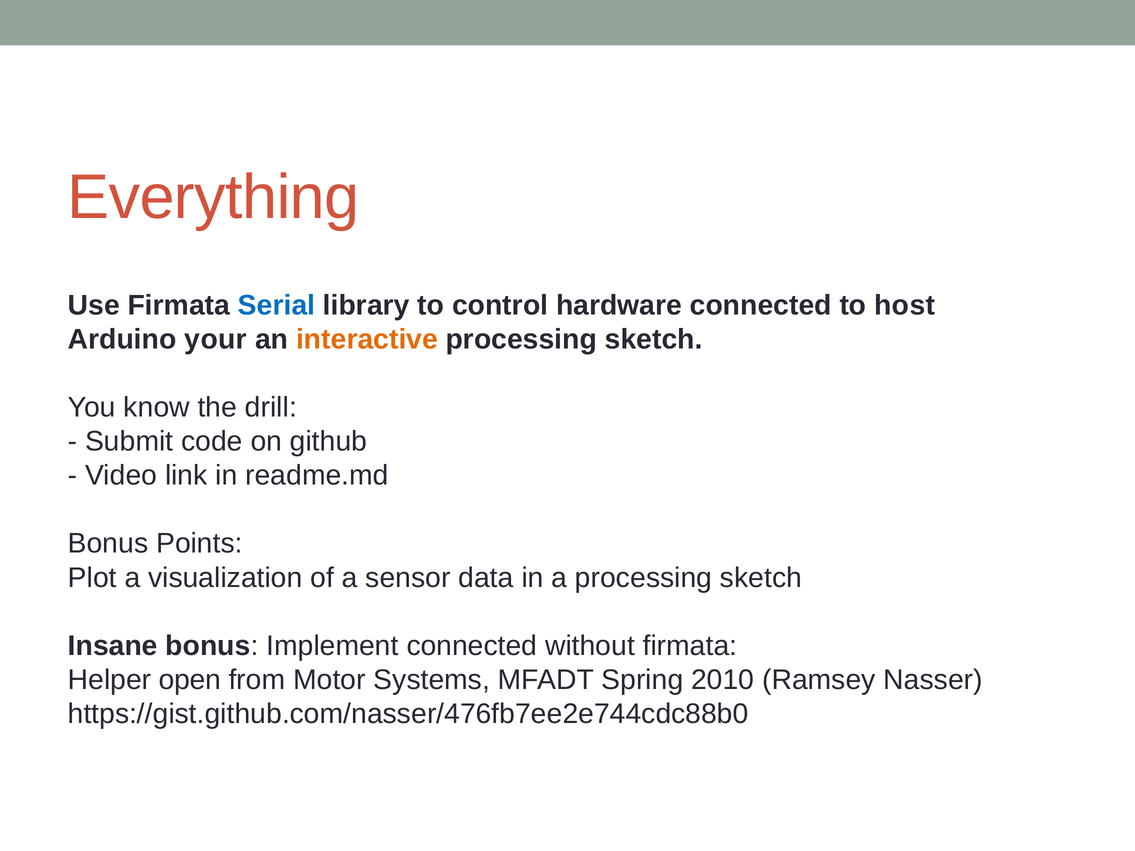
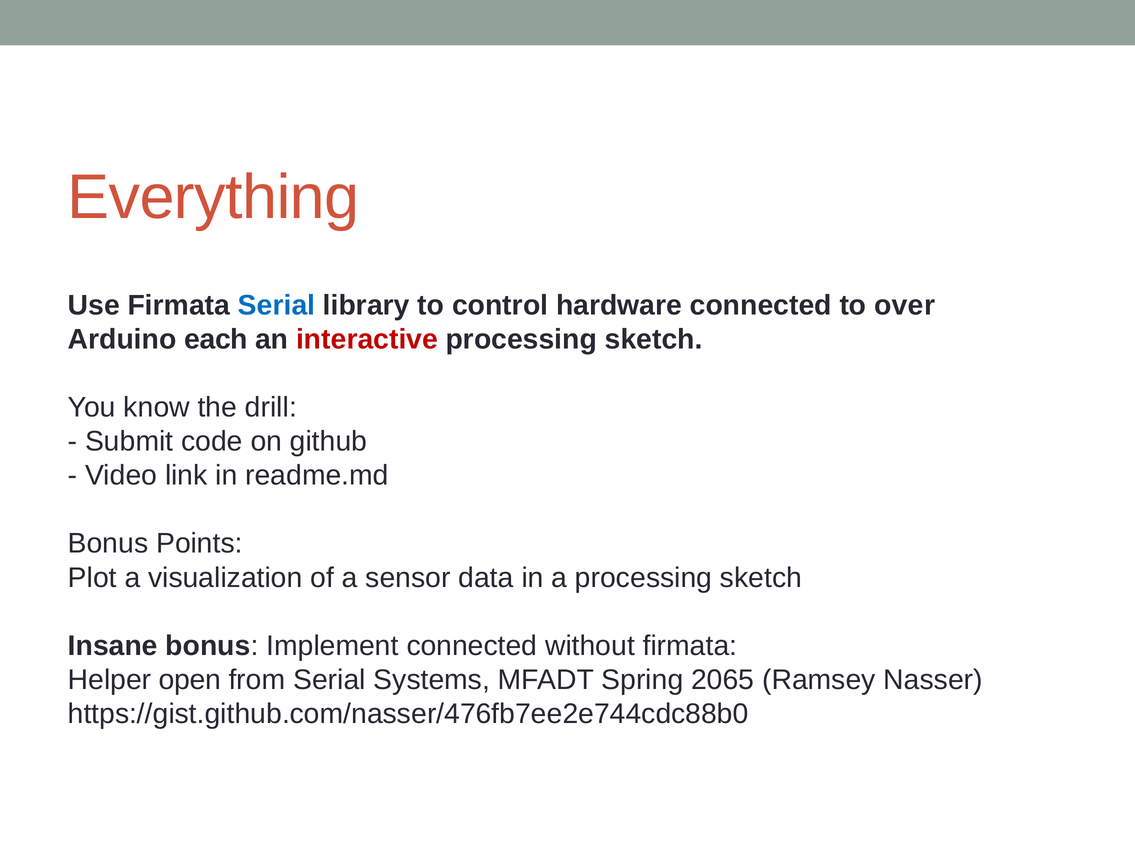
host: host -> over (905, 305)
your: your -> each (216, 339)
interactive colour: orange -> red (367, 339)
from Motor: Motor -> Serial (329, 680)
2010: 2010 -> 2065 (723, 680)
